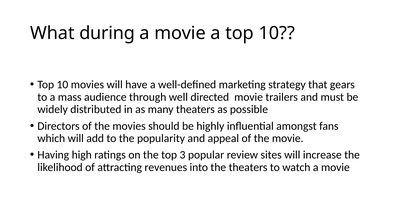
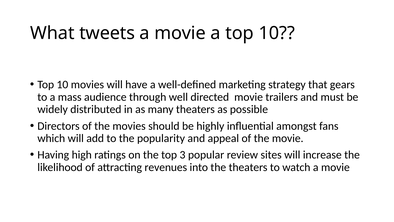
during: during -> tweets (107, 33)
